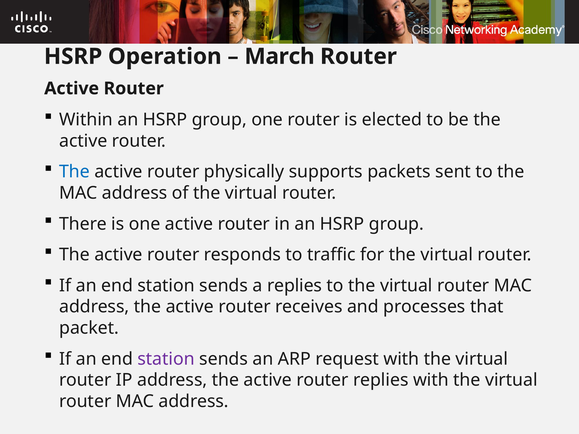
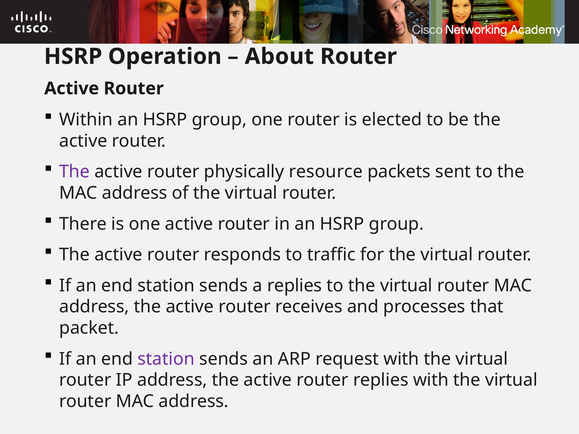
March: March -> About (279, 56)
The colour: blue -> purple (75, 172)
supports: supports -> resource (326, 172)
